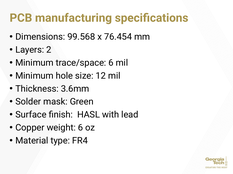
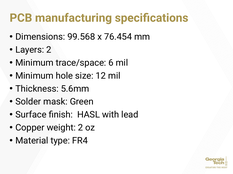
3.6mm: 3.6mm -> 5.6mm (75, 89)
weight 6: 6 -> 2 (80, 128)
